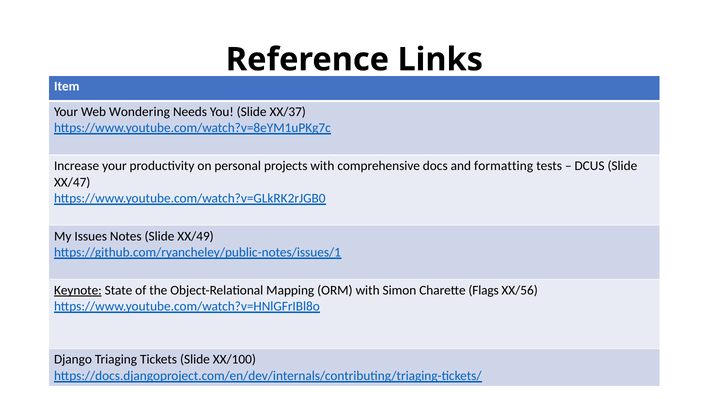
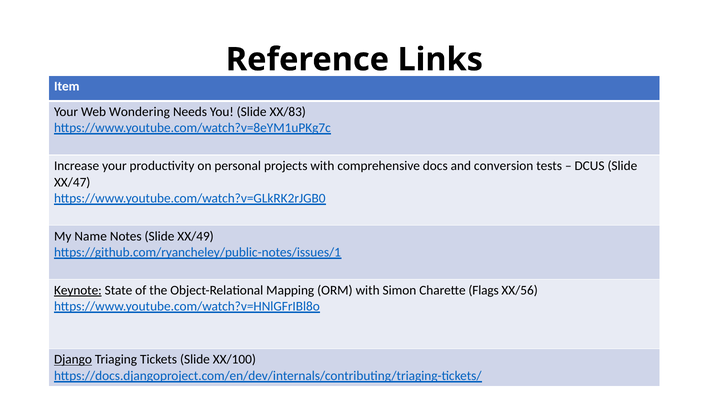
XX/37: XX/37 -> XX/83 (288, 112)
formatting: formatting -> conversion (504, 166)
Issues: Issues -> Name (91, 236)
Django underline: none -> present (73, 359)
